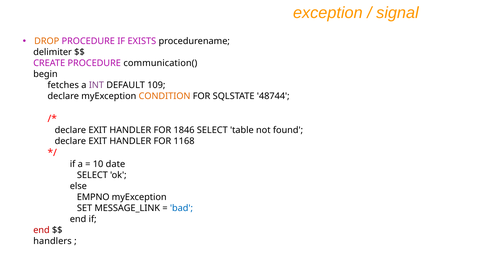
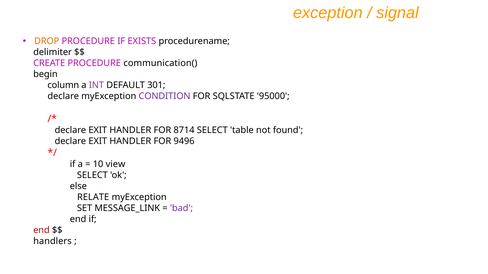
fetches: fetches -> column (63, 85)
109: 109 -> 301 (156, 85)
CONDITION colour: orange -> purple (165, 96)
48744: 48744 -> 95000 (273, 96)
1846: 1846 -> 8714 (184, 130)
1168: 1168 -> 9496 (184, 141)
date: date -> view (115, 165)
EMPNO: EMPNO -> RELATE (93, 198)
bad colour: blue -> purple (181, 208)
